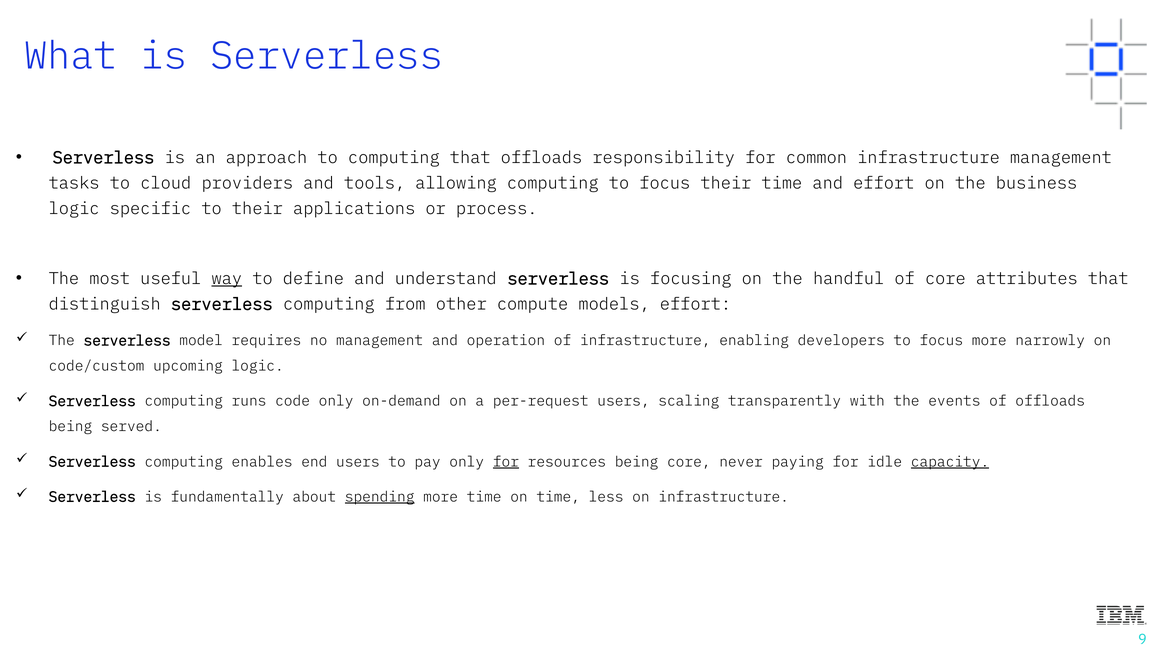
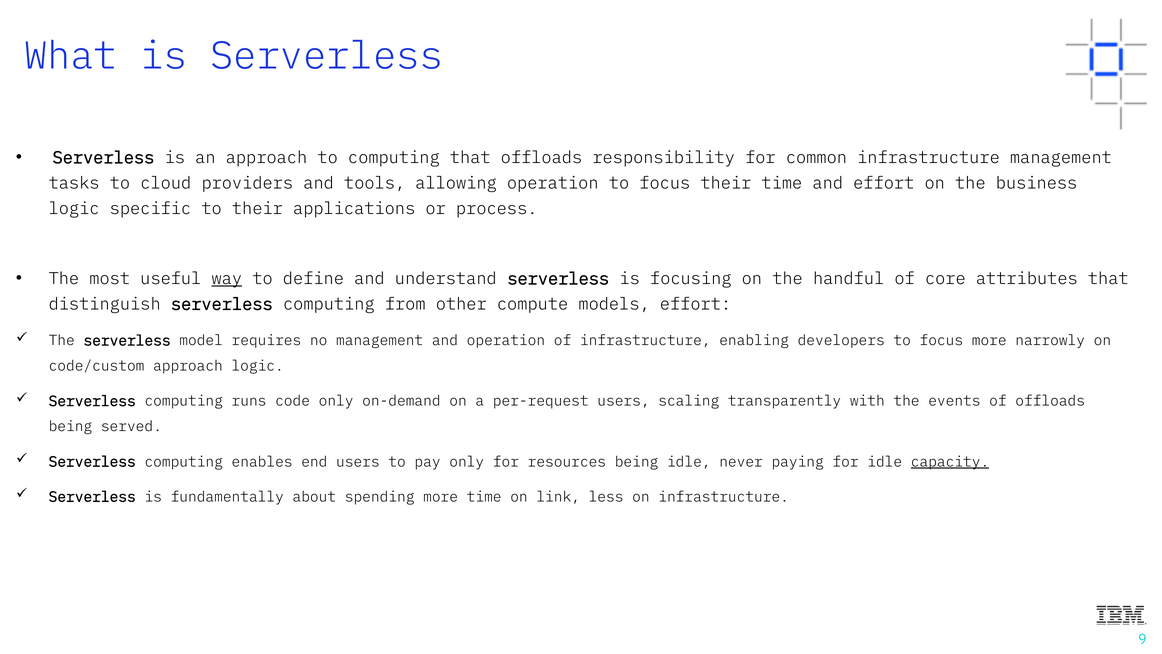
allowing computing: computing -> operation (553, 183)
code/custom upcoming: upcoming -> approach (188, 366)
for underline: present -> none (506, 461)
being core: core -> idle (689, 461)
spending underline: present -> none (380, 497)
on time: time -> link (558, 497)
